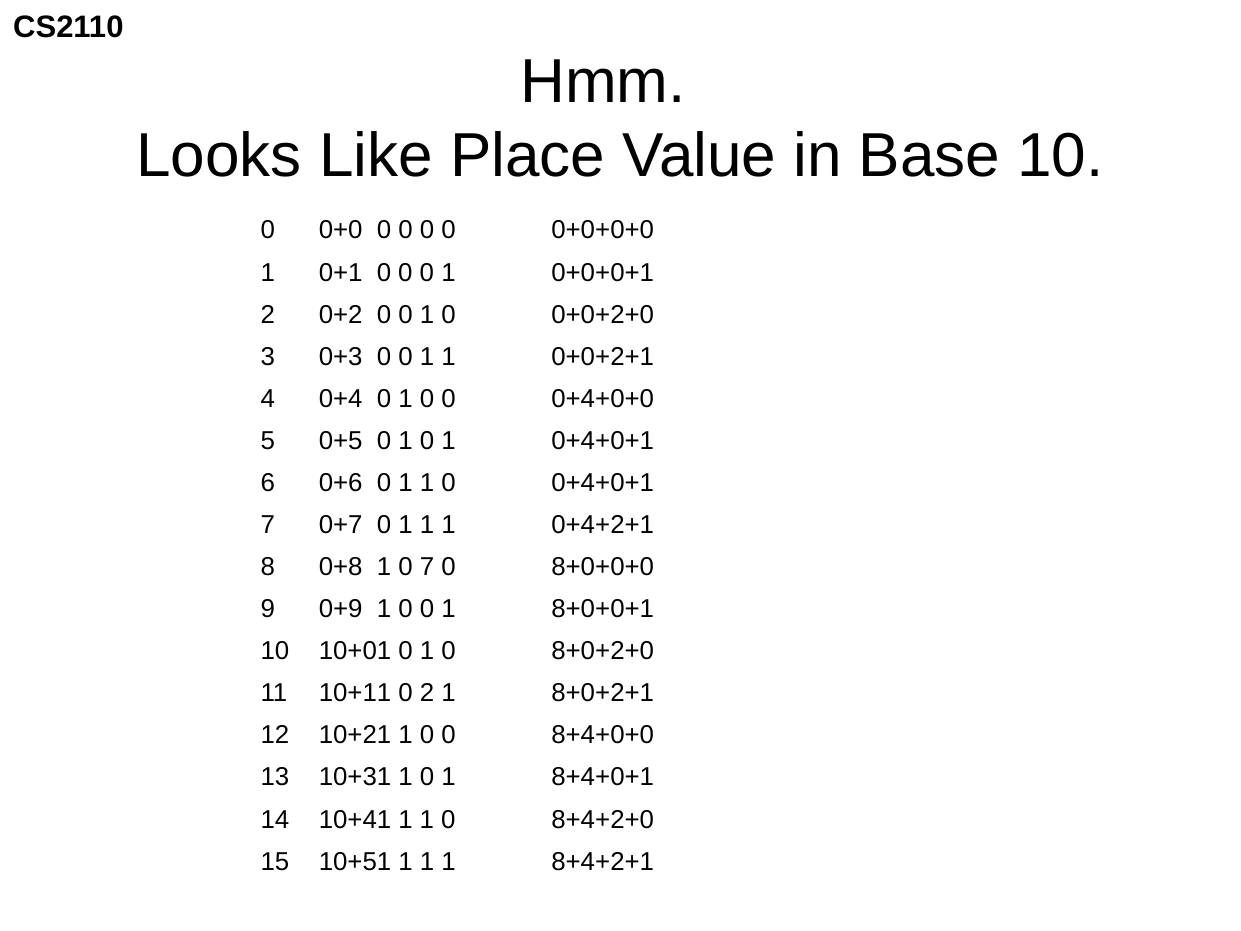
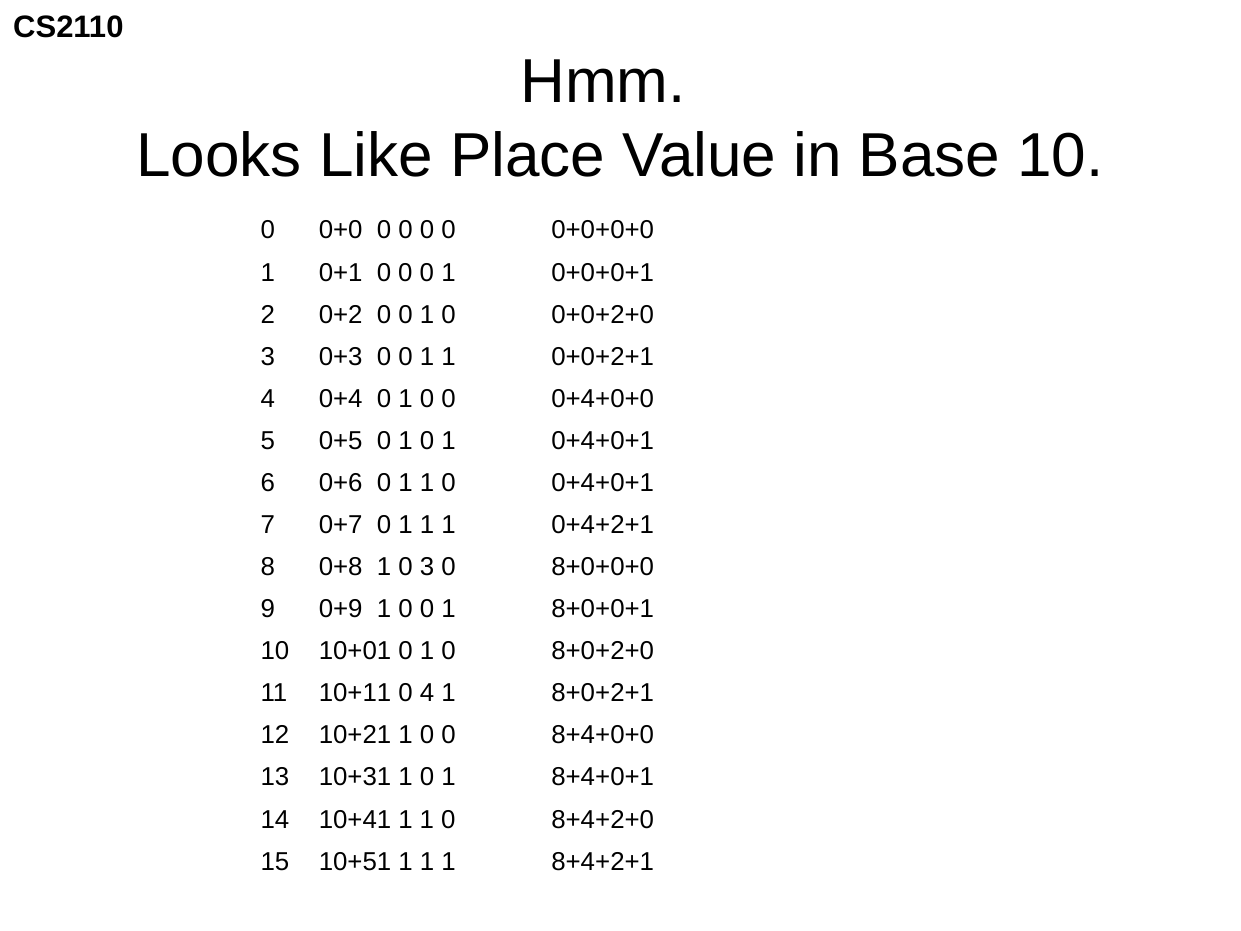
0 7: 7 -> 3 (427, 567)
0 2: 2 -> 4 (427, 693)
